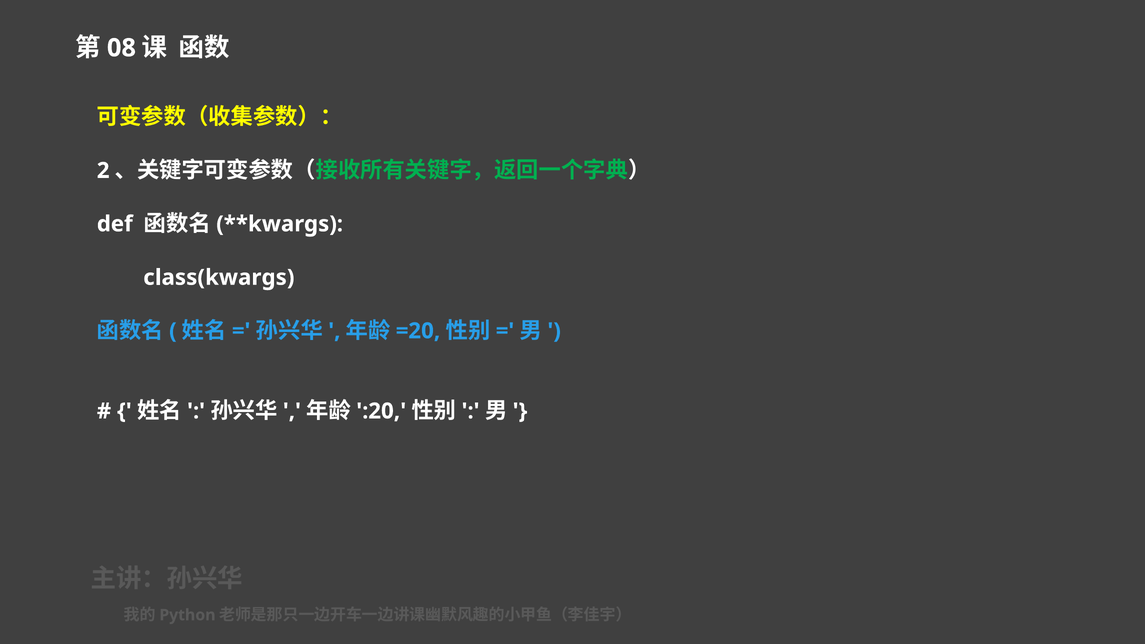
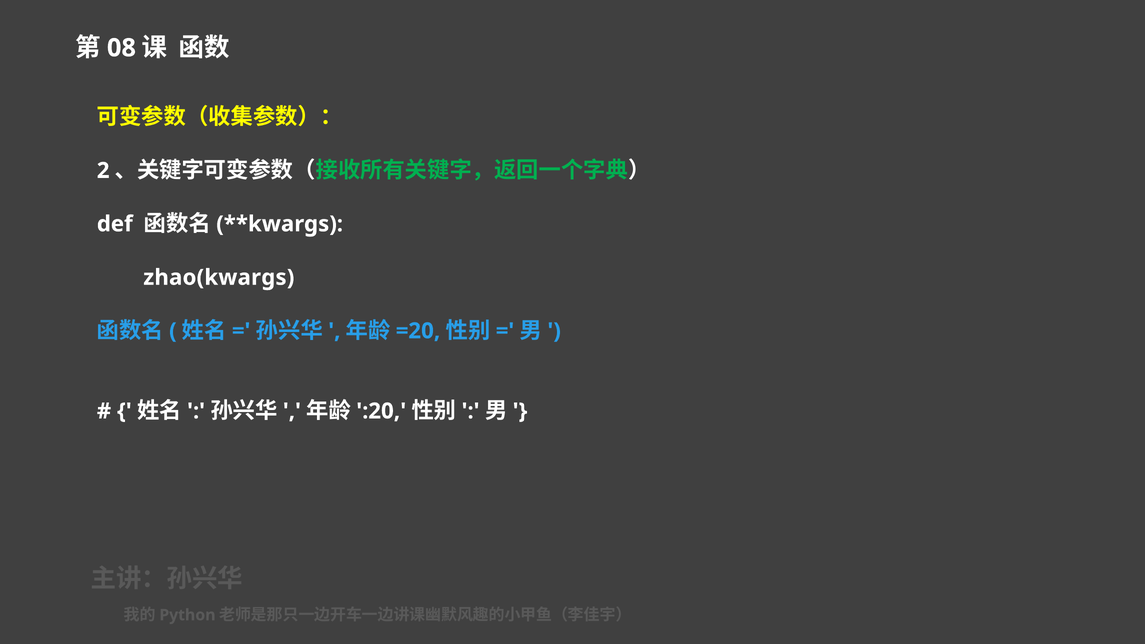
class(kwargs: class(kwargs -> zhao(kwargs (219, 278)
